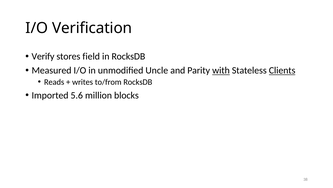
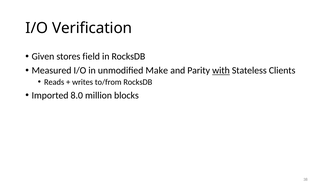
Verify: Verify -> Given (43, 56)
Uncle: Uncle -> Make (157, 70)
Clients underline: present -> none (282, 70)
5.6: 5.6 -> 8.0 (77, 95)
